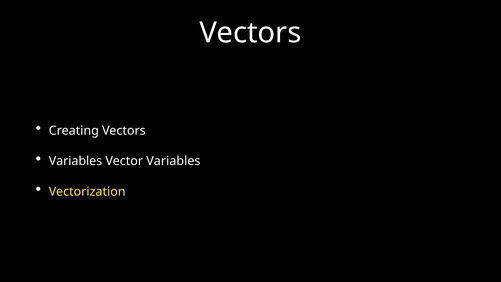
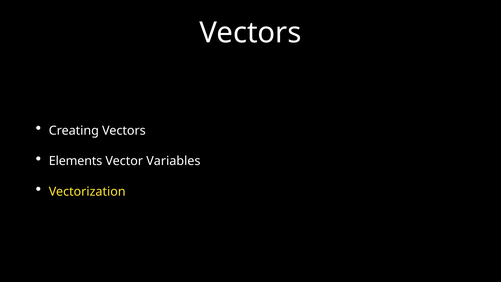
Variables: Variables -> Elements (76, 161)
